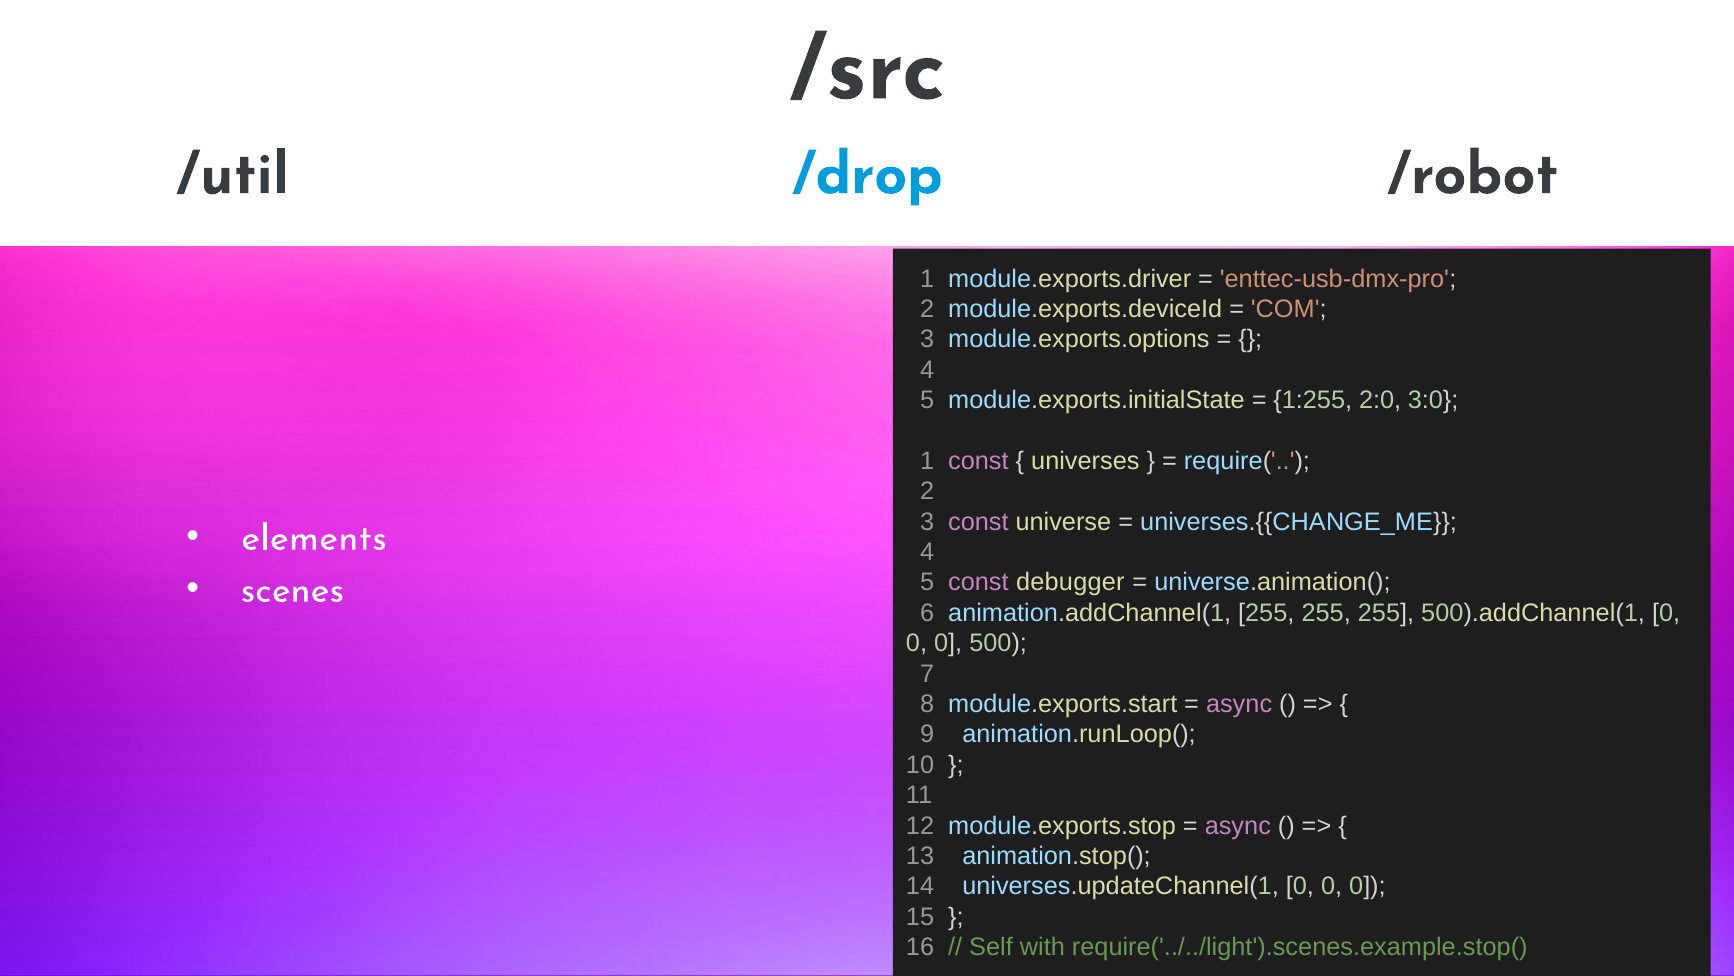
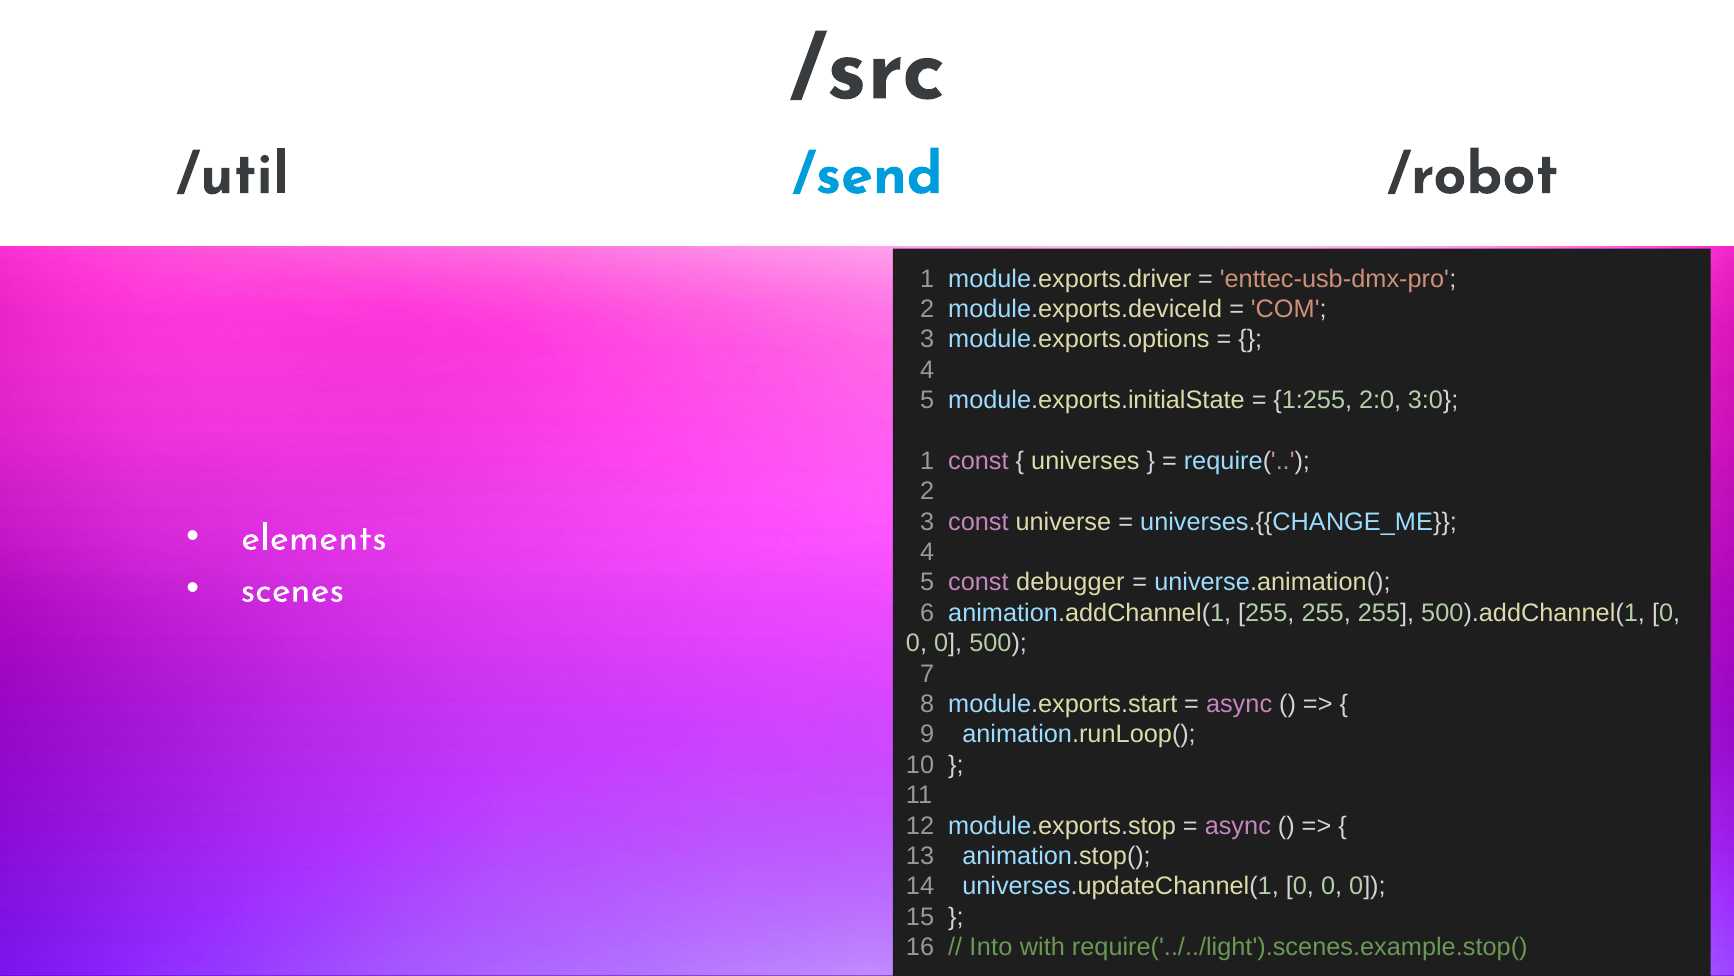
/drop: /drop -> /send (867, 174)
Self: Self -> Into (991, 947)
